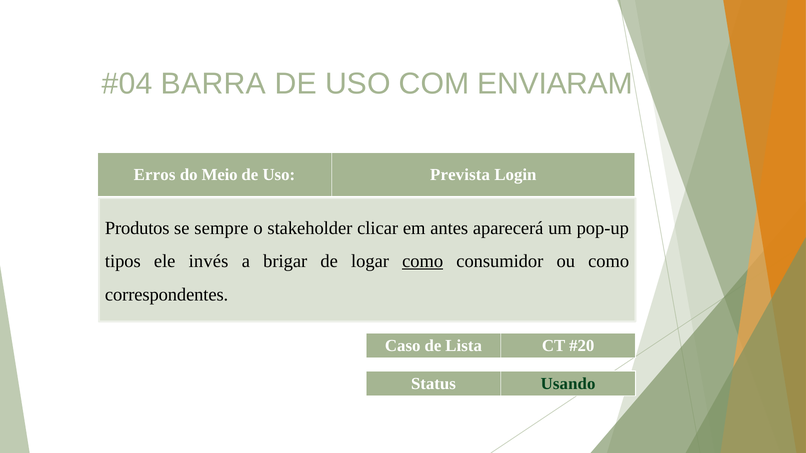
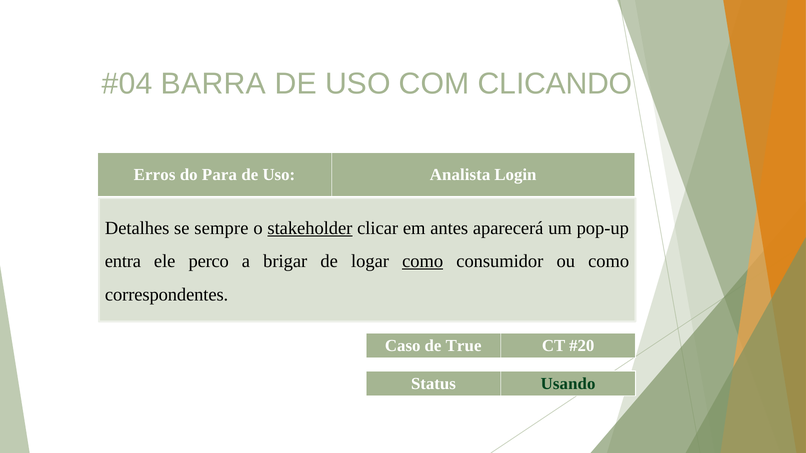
ENVIARAM: ENVIARAM -> CLICANDO (555, 84)
Meio: Meio -> Para (219, 175)
Prevista: Prevista -> Analista (460, 175)
Produtos: Produtos -> Detalhes (137, 228)
stakeholder underline: none -> present (310, 228)
tipos: tipos -> entra (123, 261)
invés: invés -> perco (209, 261)
Lista: Lista -> True (464, 346)
